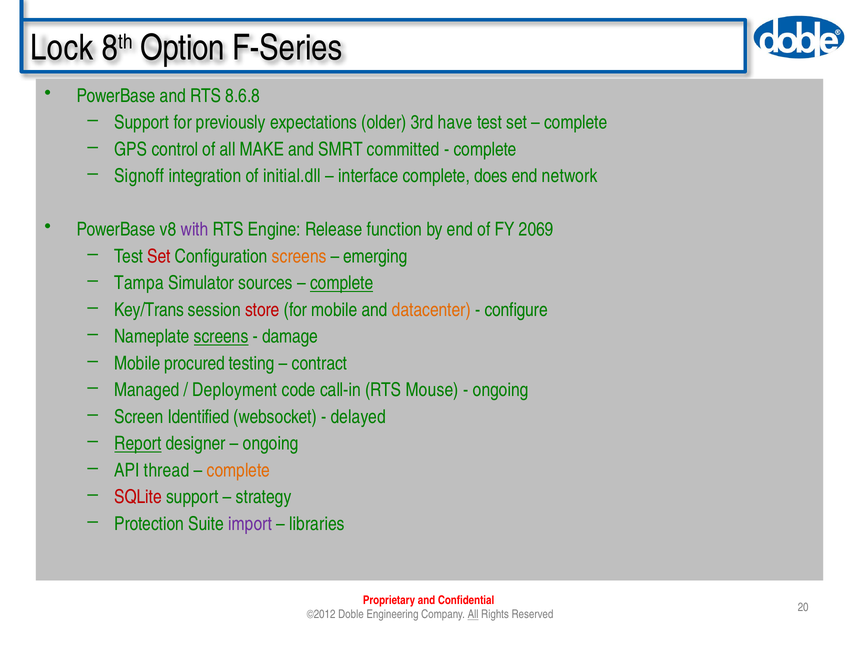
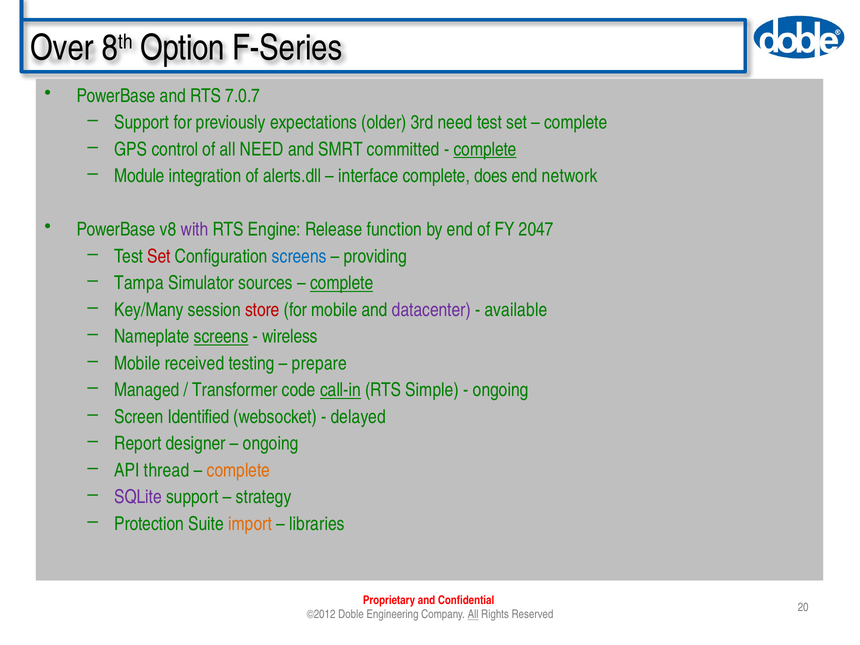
Lock: Lock -> Over (62, 48)
8.6.8: 8.6.8 -> 7.0.7 (243, 96)
3rd have: have -> need (455, 123)
all MAKE: MAKE -> NEED (262, 149)
complete underline: none -> present (485, 149)
Signoff: Signoff -> Module (139, 176)
initial.dll: initial.dll -> alerts.dll (292, 176)
2069: 2069 -> 2047 (536, 230)
screens colour: orange -> blue (299, 256)
emerging: emerging -> providing (375, 256)
Key/Trans: Key/Trans -> Key/Many (149, 310)
datacenter colour: orange -> purple (431, 310)
configure: configure -> available (516, 310)
damage: damage -> wireless (290, 337)
procured: procured -> received (194, 363)
contract: contract -> prepare (319, 363)
Deployment: Deployment -> Transformer (235, 390)
call-in underline: none -> present (340, 390)
Mouse: Mouse -> Simple (432, 390)
Report underline: present -> none (138, 444)
SQLite colour: red -> purple (138, 497)
import colour: purple -> orange (250, 524)
